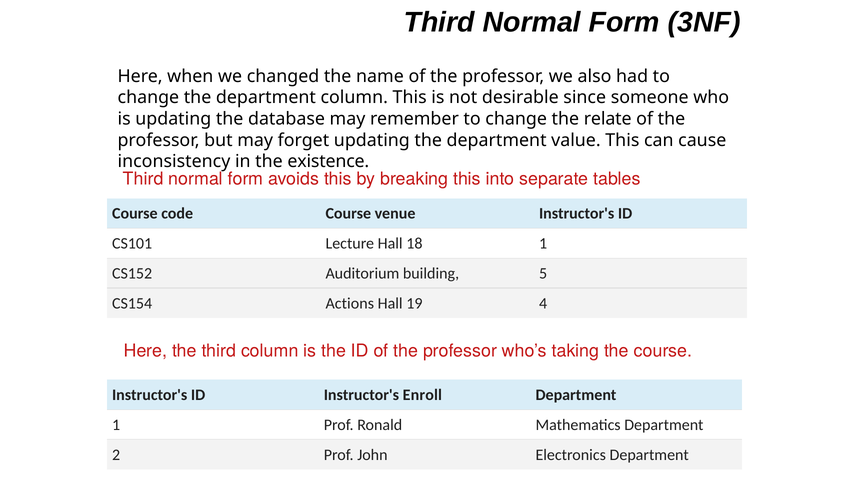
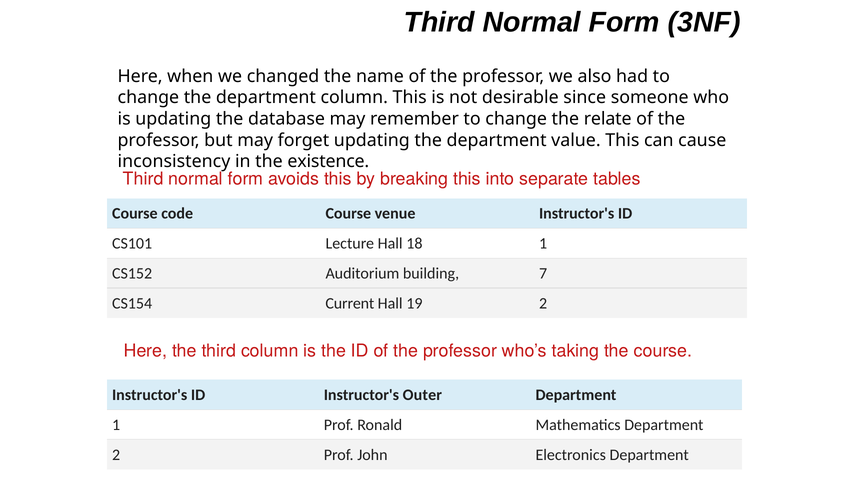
5: 5 -> 7 (543, 274)
Actions: Actions -> Current (350, 304)
19 4: 4 -> 2 (543, 304)
Enroll: Enroll -> Outer (422, 395)
